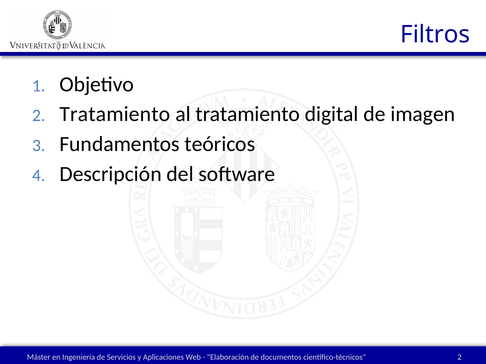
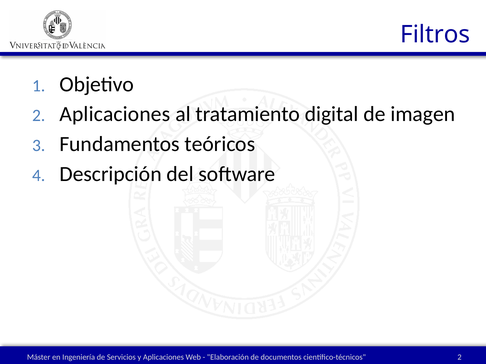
2 Tratamiento: Tratamiento -> Aplicaciones (115, 114)
